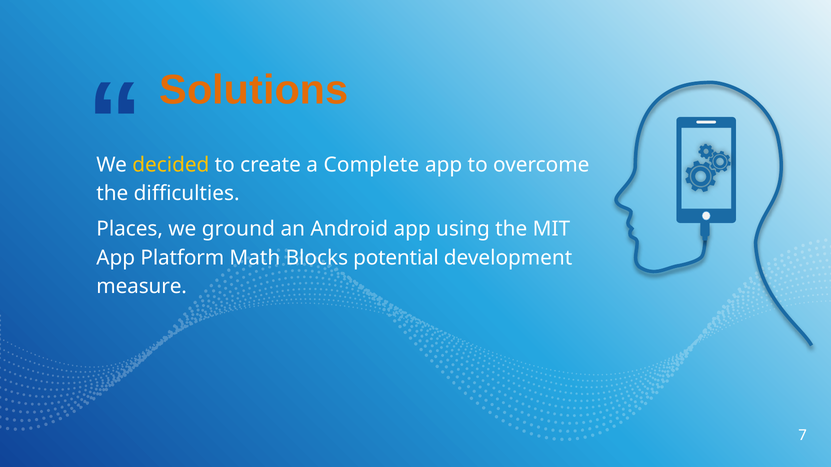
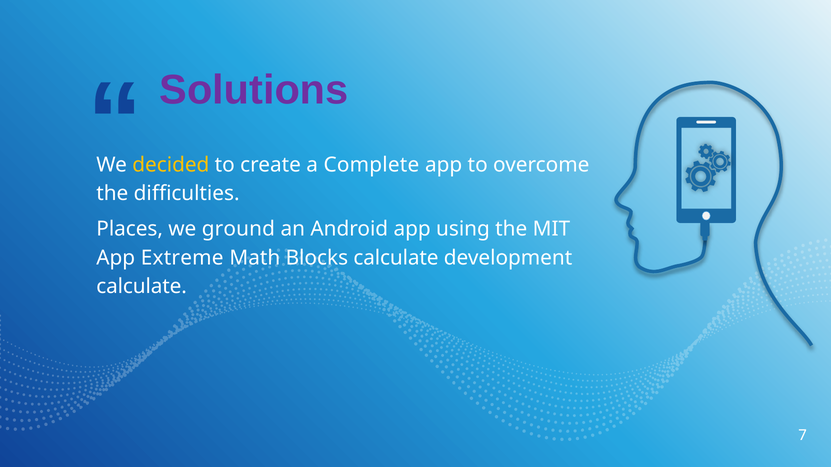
Solutions colour: orange -> purple (254, 90)
Platform: Platform -> Extreme (182, 258)
Blocks potential: potential -> calculate (396, 258)
measure: measure -> calculate (142, 287)
